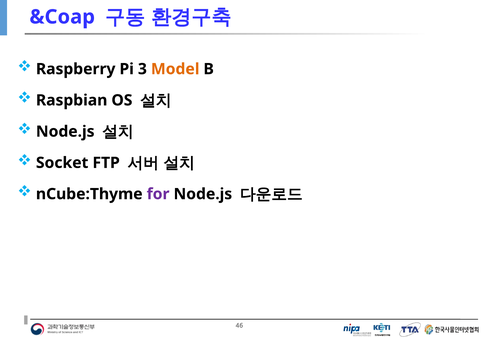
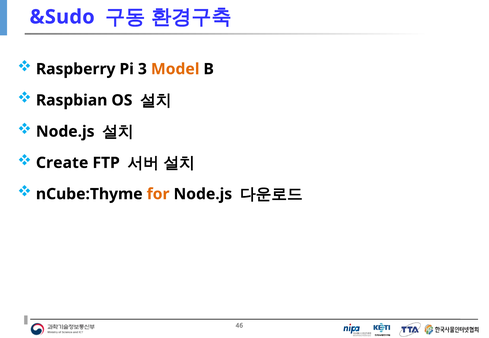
&Coap: &Coap -> &Sudo (62, 17)
Socket: Socket -> Create (62, 163)
for colour: purple -> orange (158, 194)
